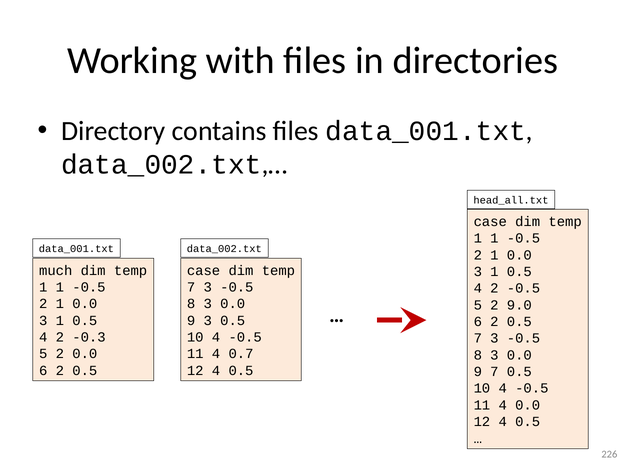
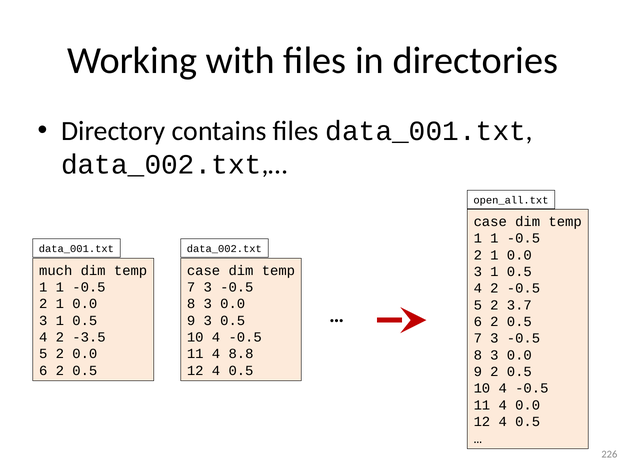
head_all.txt: head_all.txt -> open_all.txt (511, 200)
9.0: 9.0 -> 3.7 (519, 305)
-0.3: -0.3 -> -3.5 (89, 337)
0.7: 0.7 -> 8.8 (241, 354)
9 7: 7 -> 2 (494, 372)
